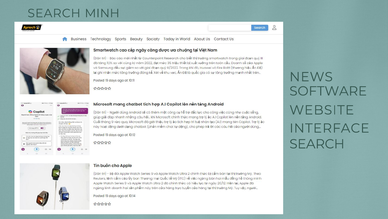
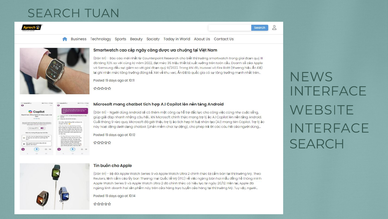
MINH: MINH -> TUAN (102, 13)
SOFTWARE: SOFTWARE -> INTERFACE (328, 91)
